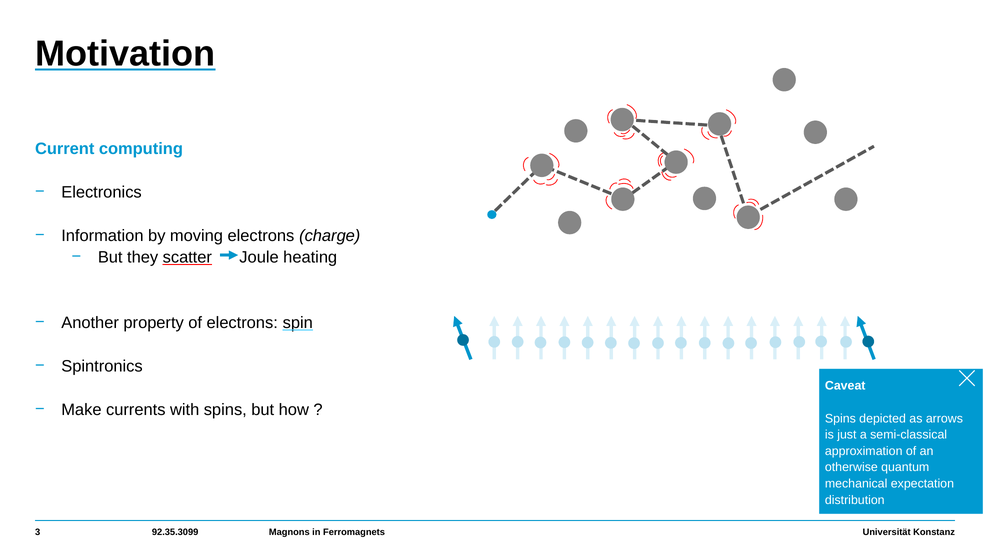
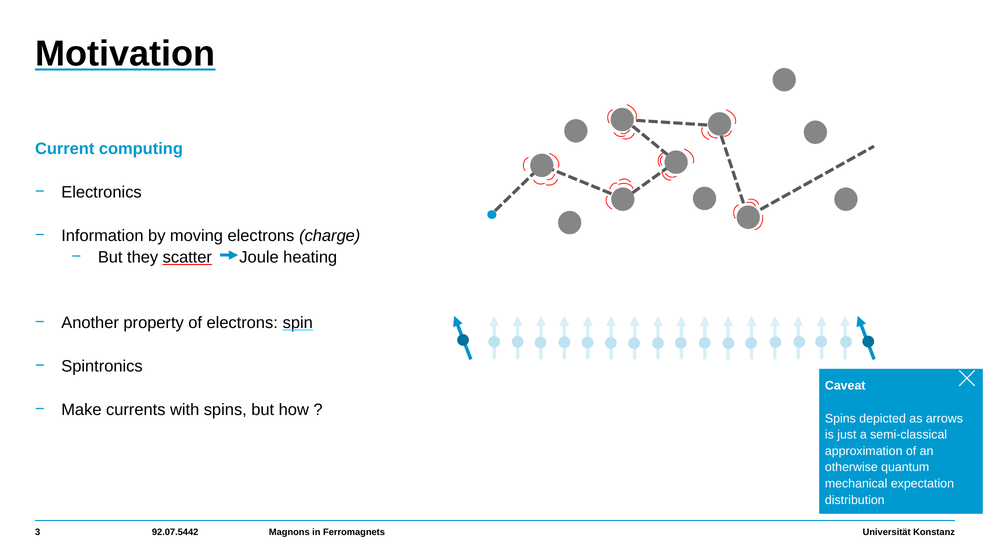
92.35.3099: 92.35.3099 -> 92.07.5442 (175, 532)
